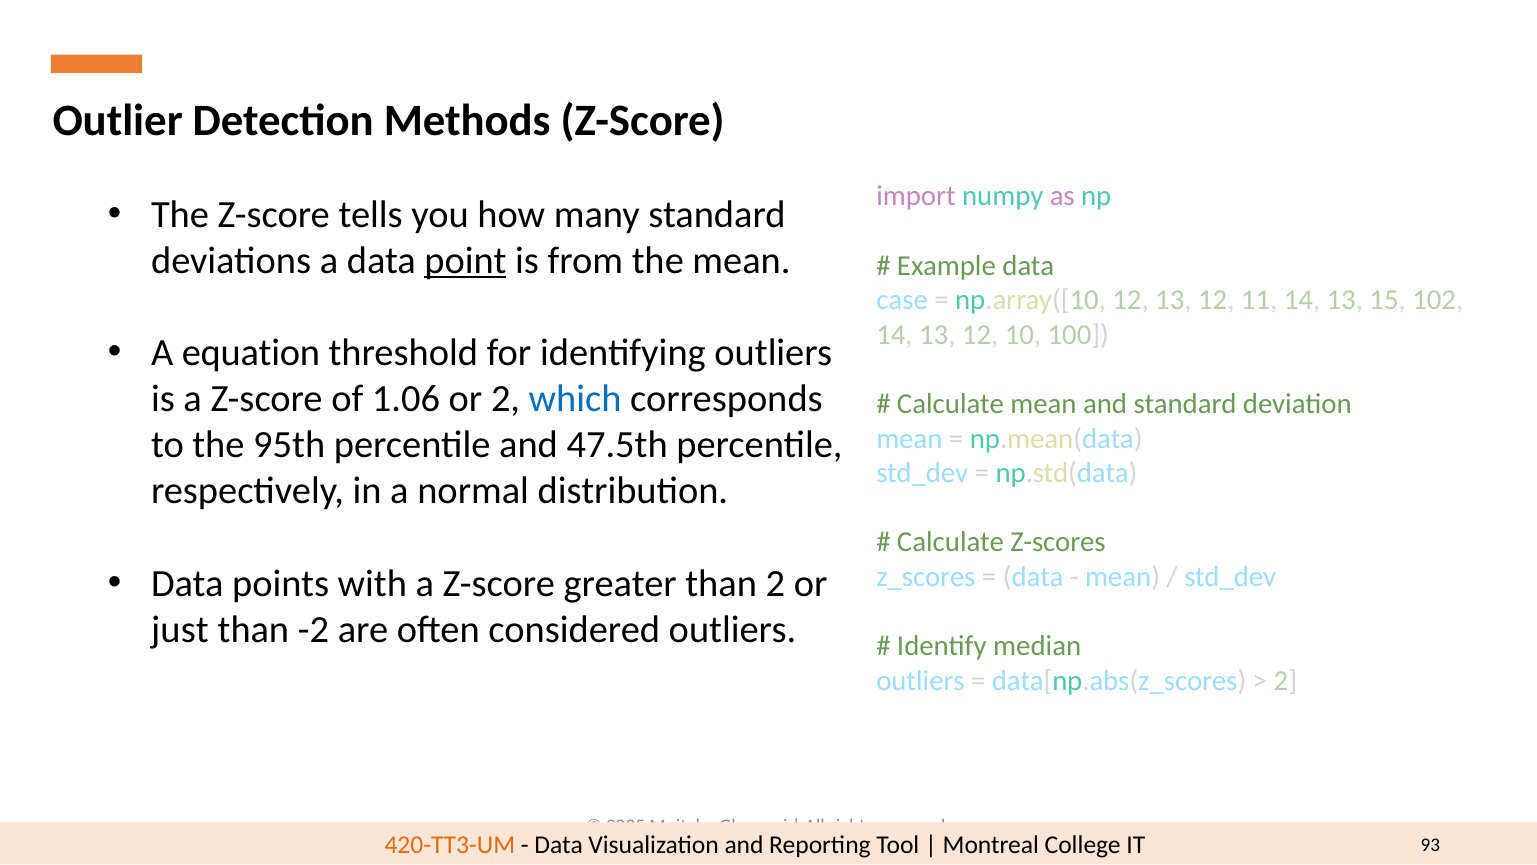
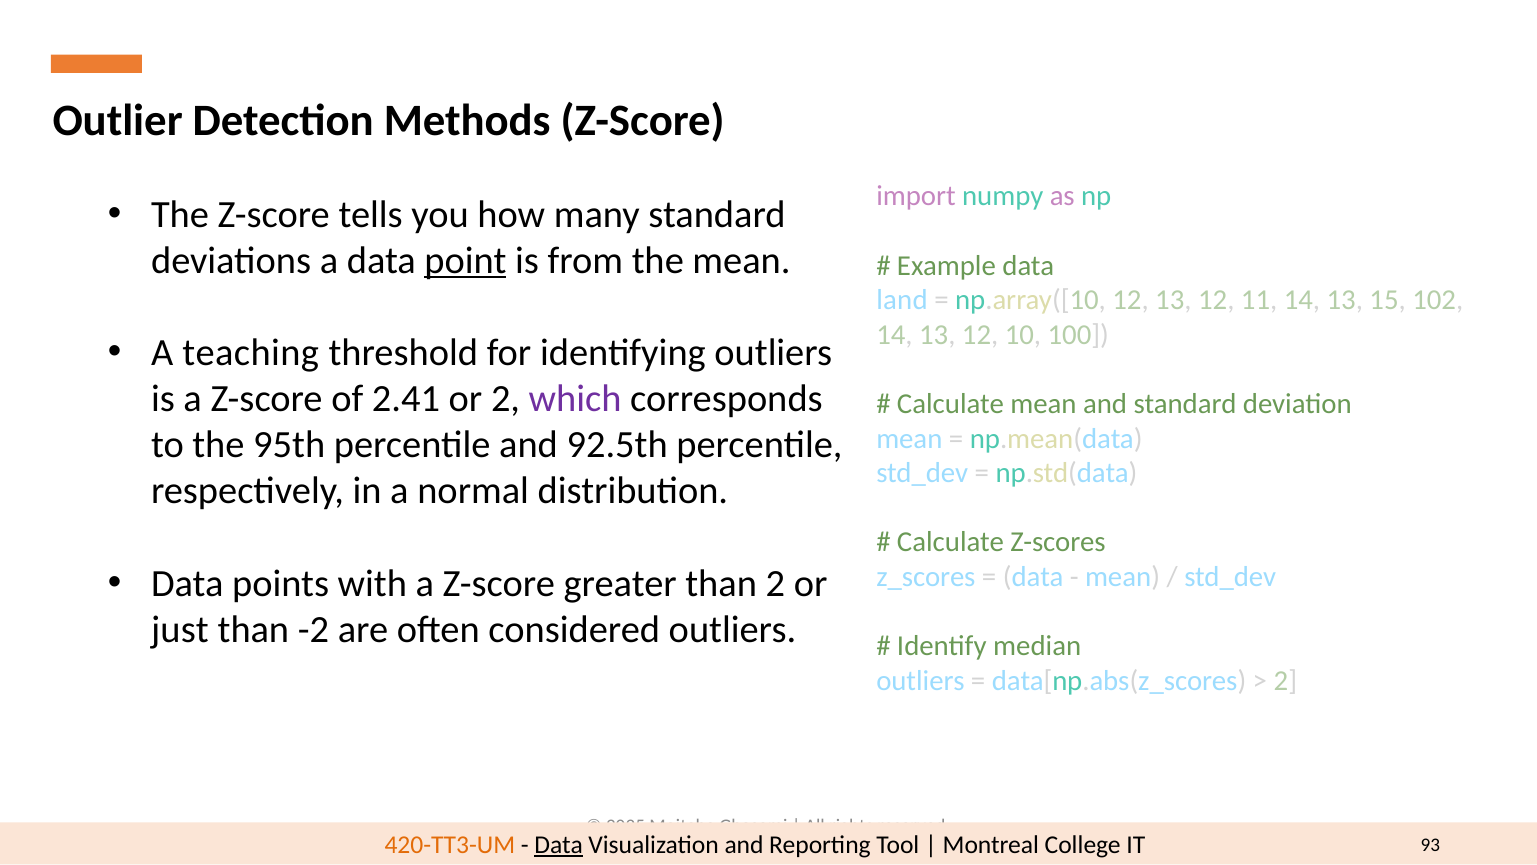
case: case -> land (902, 300)
equation: equation -> teaching (251, 353)
1.06: 1.06 -> 2.41 (406, 399)
which colour: blue -> purple (575, 399)
47.5th: 47.5th -> 92.5th (617, 445)
Data underline: none -> present (559, 845)
